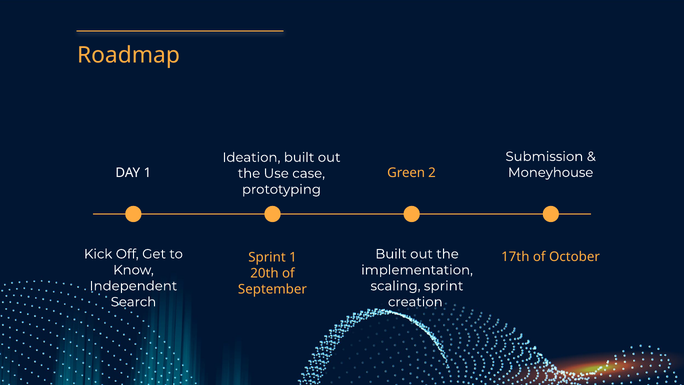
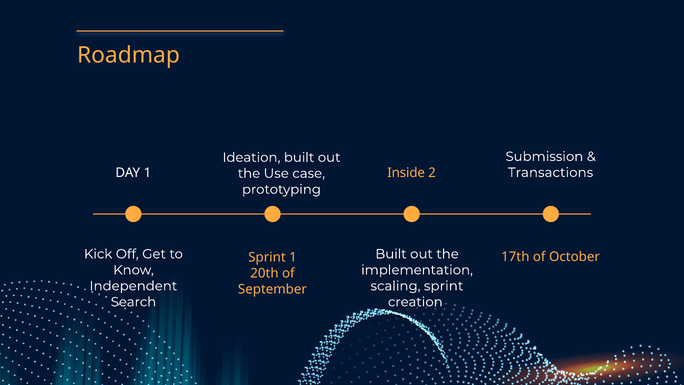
Green: Green -> Inside (406, 173)
Moneyhouse: Moneyhouse -> Transactions (551, 172)
